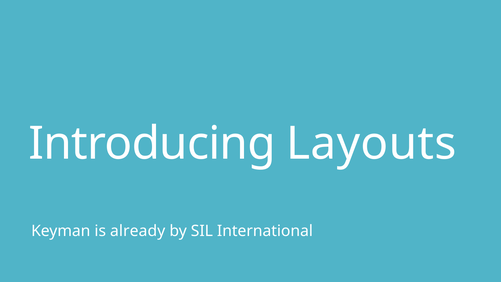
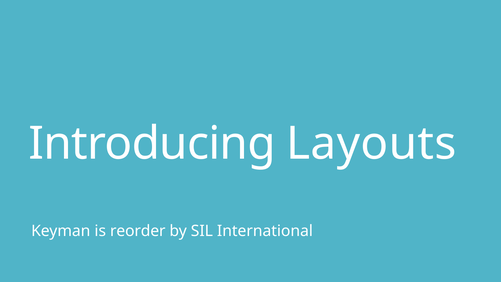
already: already -> reorder (138, 231)
